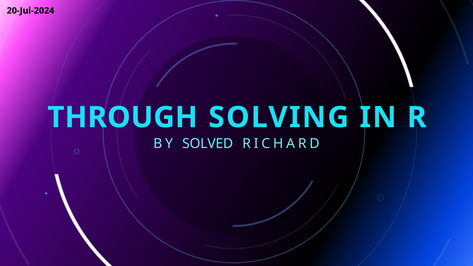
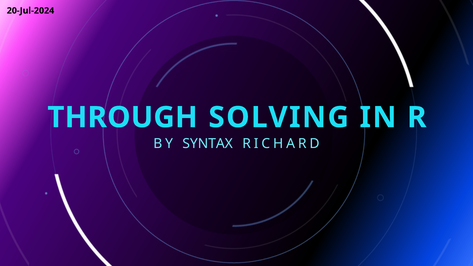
SOLVED: SOLVED -> SYNTAX (208, 144)
